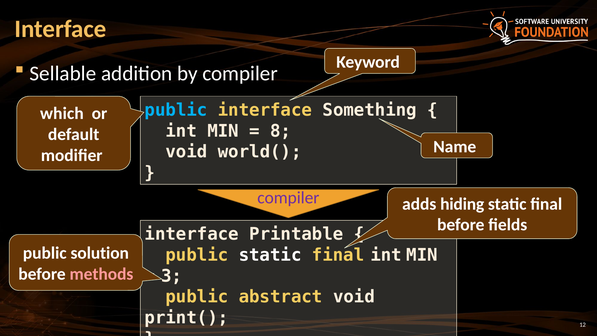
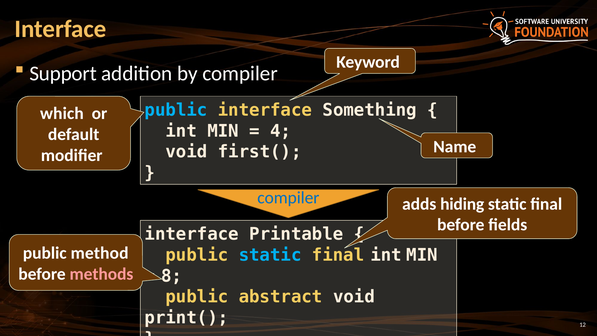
Sellable: Sellable -> Support (63, 74)
8: 8 -> 4 (281, 131)
world(: world( -> first( (260, 152)
compiler colour: purple -> blue (288, 198)
solution: solution -> method (100, 253)
static colour: white -> light blue (270, 255)
3: 3 -> 8 (172, 276)
